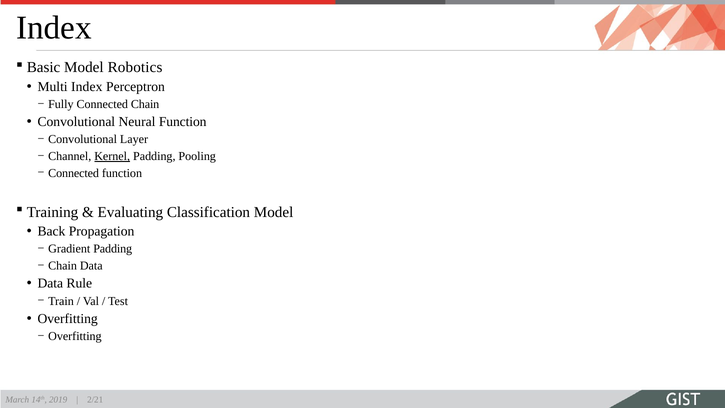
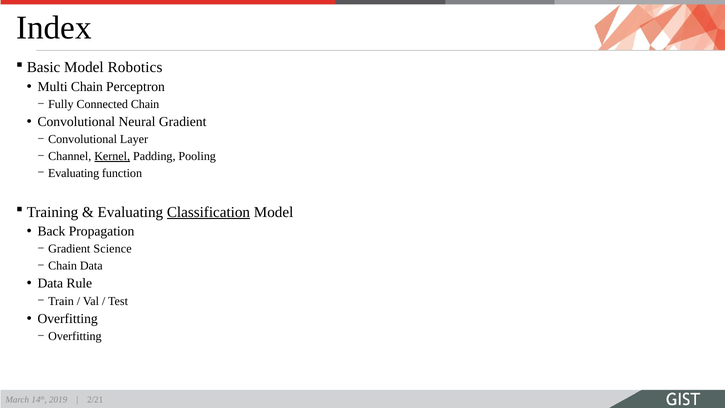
Multi Index: Index -> Chain (87, 87)
Neural Function: Function -> Gradient (183, 122)
Connected: Connected -> Evaluating (74, 173)
Classification underline: none -> present (208, 212)
Gradient Padding: Padding -> Science (113, 249)
